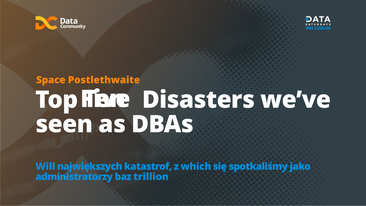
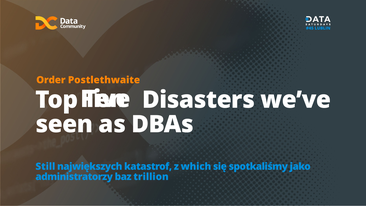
Space: Space -> Order (51, 80)
Will: Will -> Still (45, 167)
